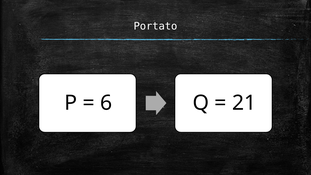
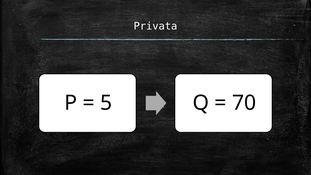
Portato: Portato -> Privata (155, 26)
6: 6 -> 5 (106, 103)
21: 21 -> 70 (244, 103)
